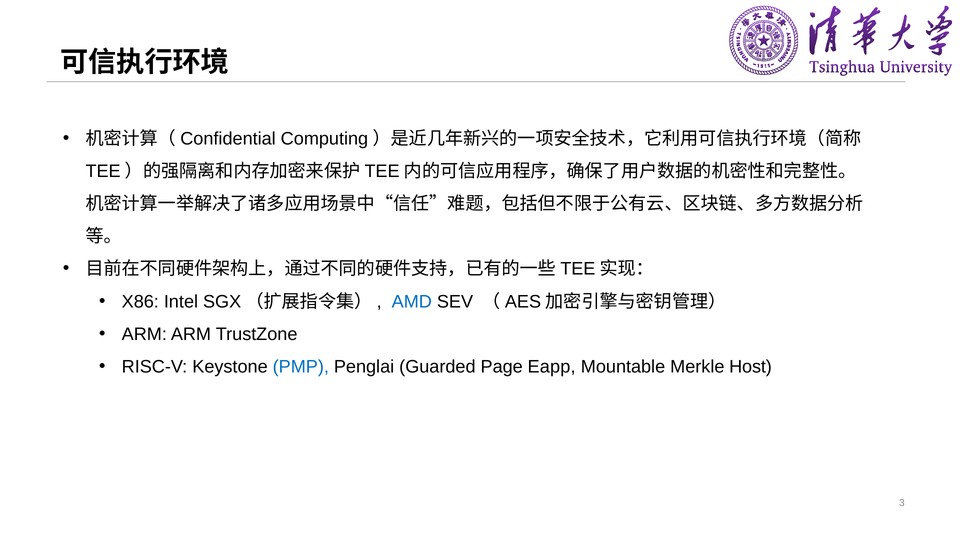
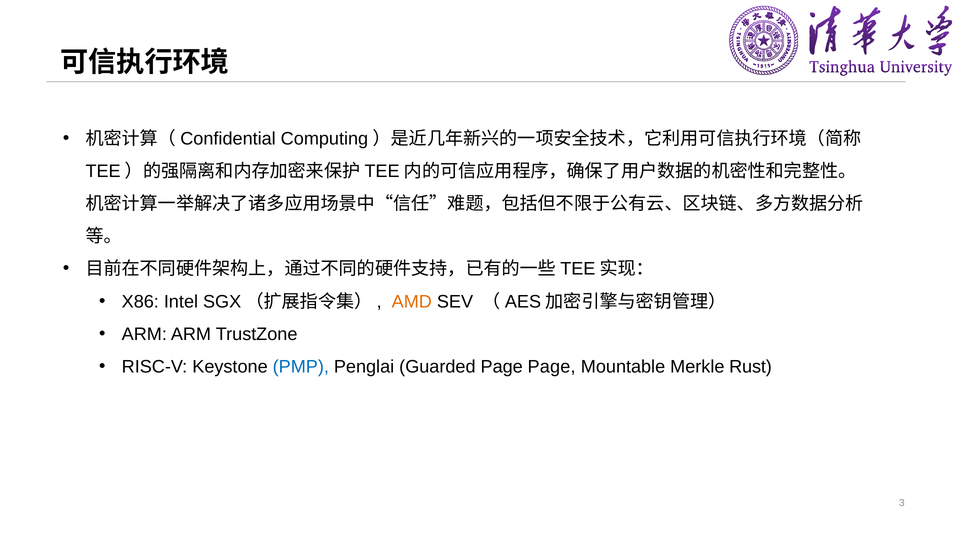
AMD colour: blue -> orange (412, 301)
Page Eapp: Eapp -> Page (552, 367)
Host: Host -> Rust (751, 367)
